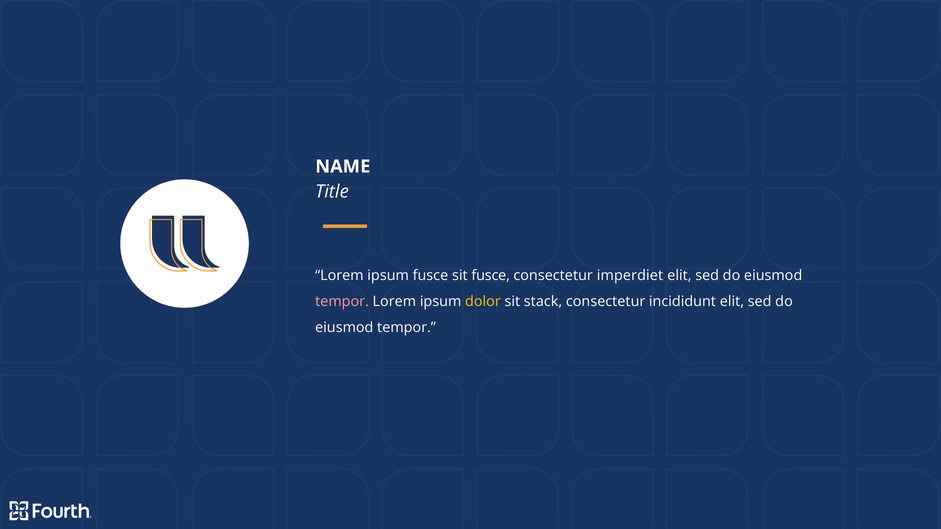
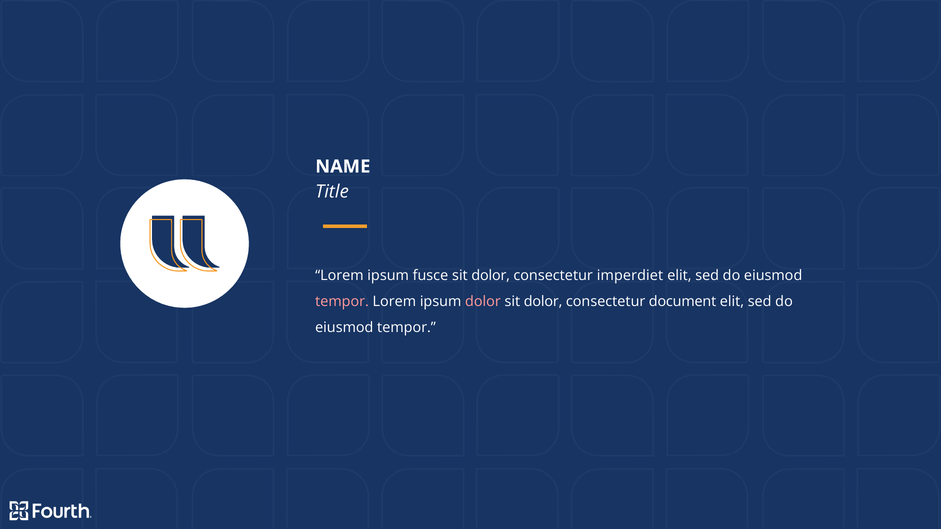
fusce: fusce -> dolor (491, 276)
dolor colour: yellow -> pink (483, 302)
stack: stack -> dolor (543, 302)
incididunt: incididunt -> document (683, 302)
